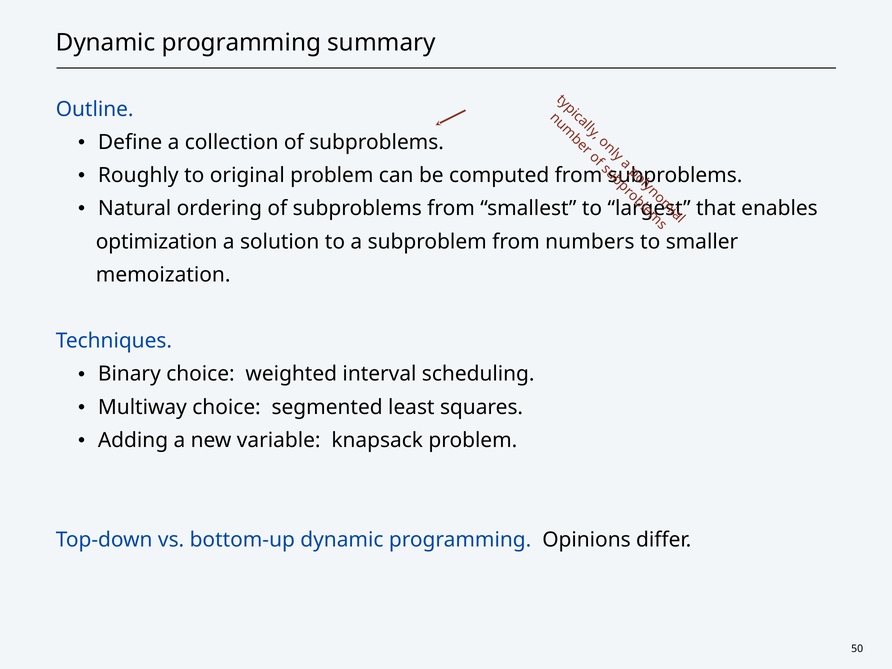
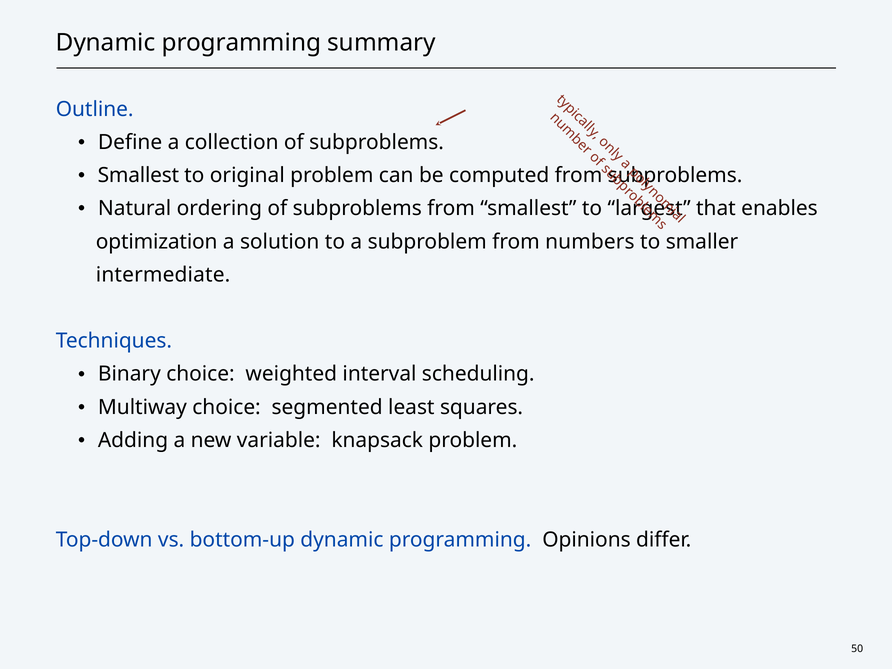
Roughly: Roughly -> Smallest (138, 175)
memoization: memoization -> intermediate (163, 275)
